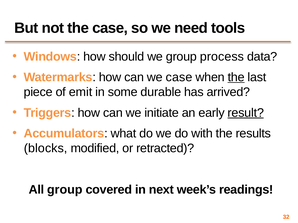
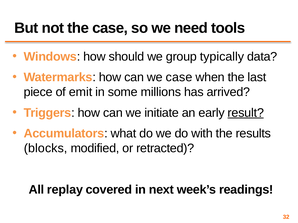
process: process -> typically (222, 57)
the underline: present -> none (236, 77)
durable: durable -> millions (161, 92)
All group: group -> replay (65, 190)
